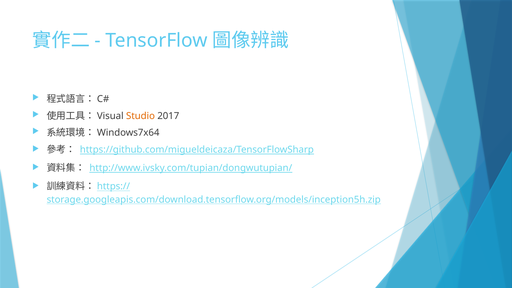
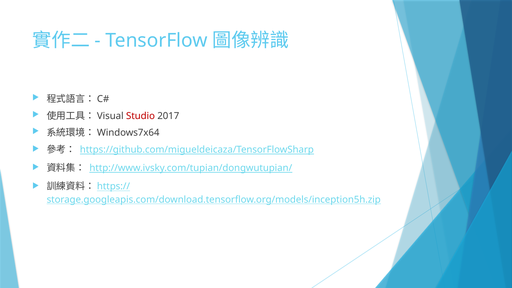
Studio colour: orange -> red (140, 116)
